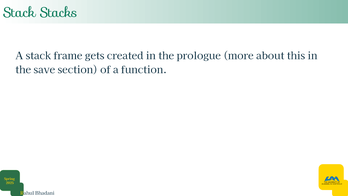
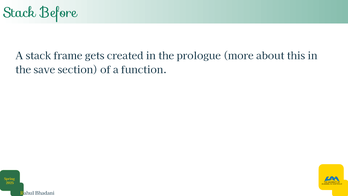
Stacks: Stacks -> Before (59, 13)
